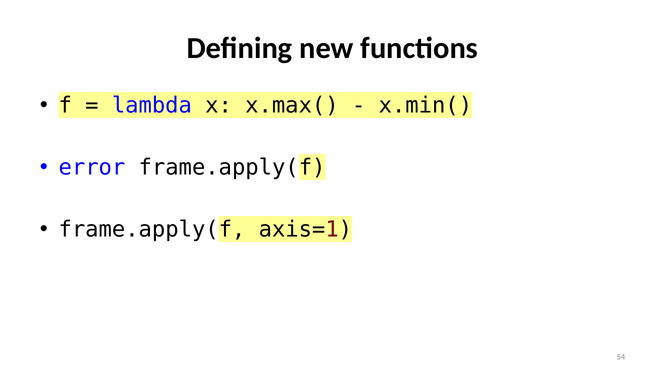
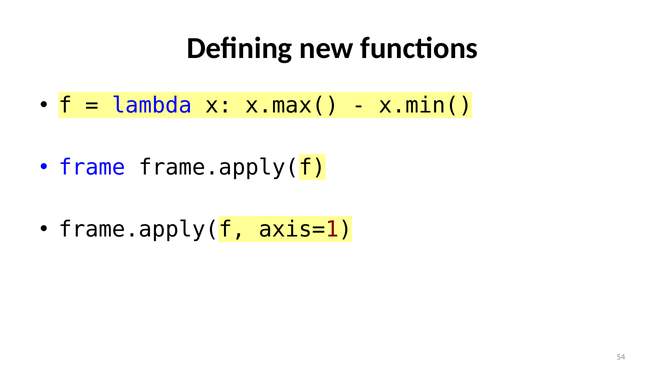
error: error -> frame (92, 168)
